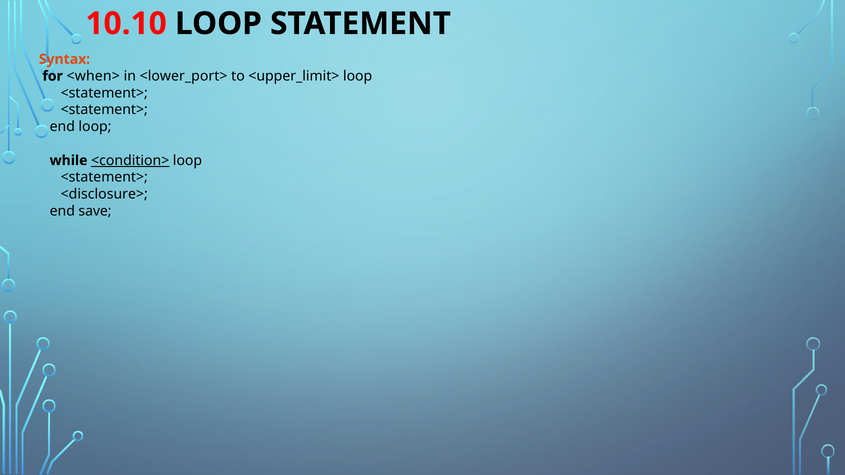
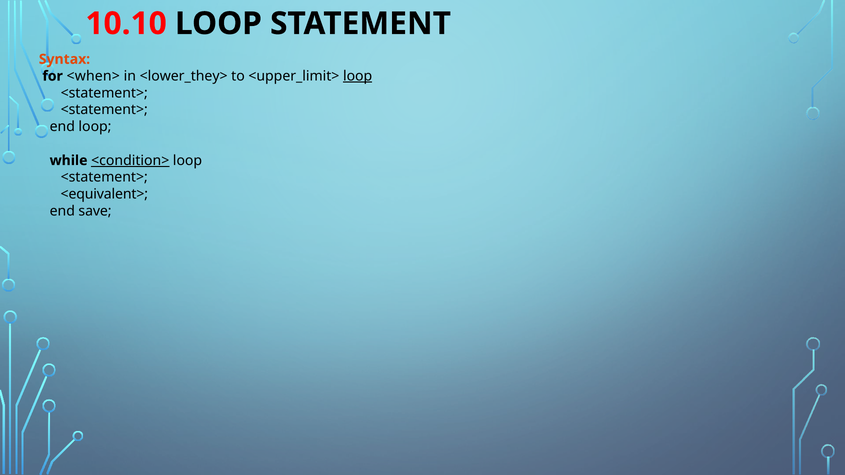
<lower_port>: <lower_port> -> <lower_they> (184, 76)
loop underline: none -> present (358, 76)
<disclosure>: <disclosure> -> <equivalent> (104, 194)
